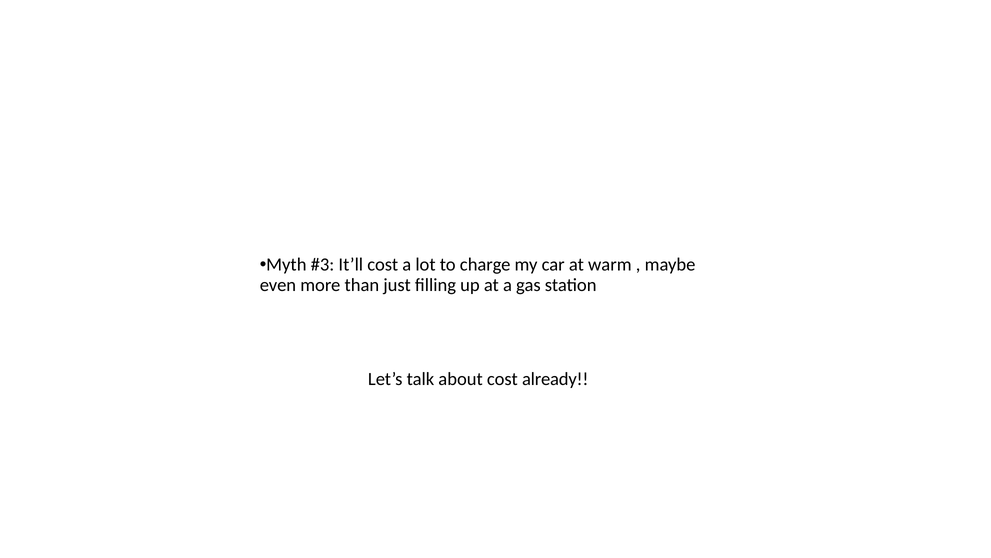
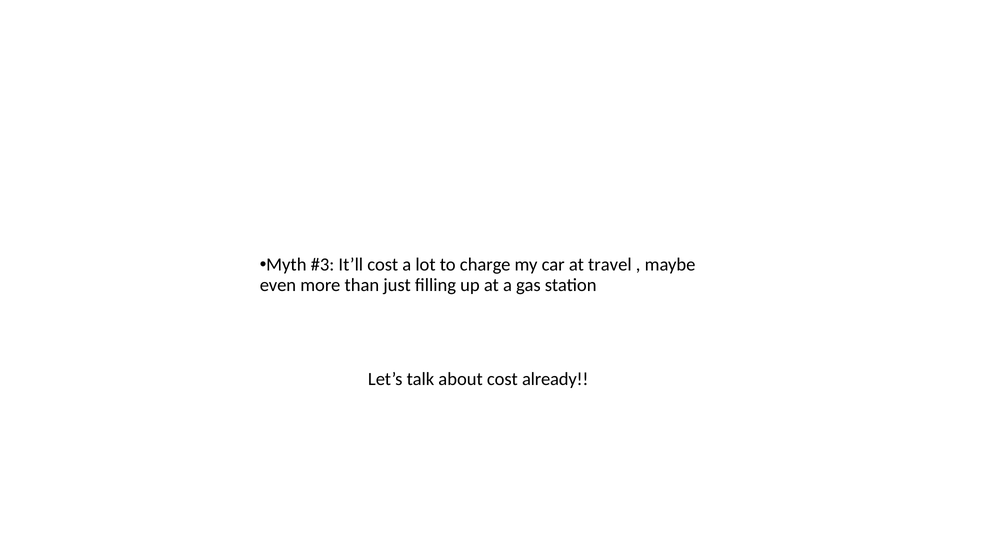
warm: warm -> travel (610, 265)
